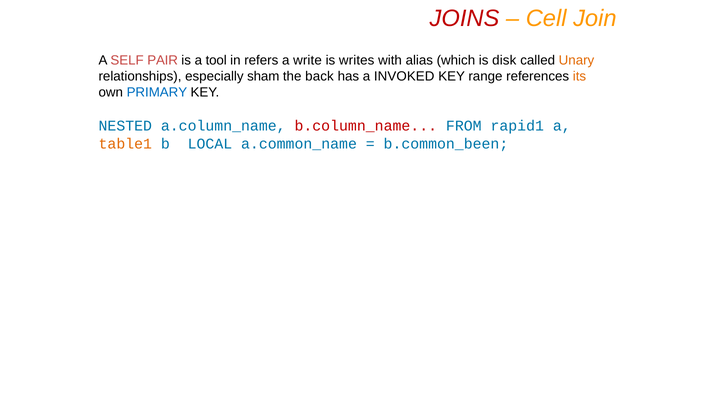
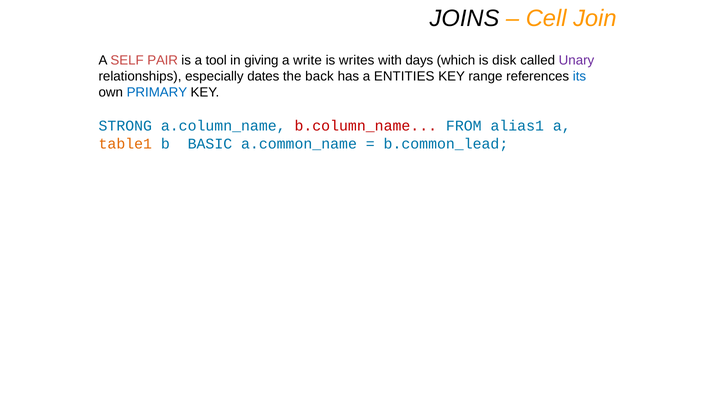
JOINS colour: red -> black (464, 19)
refers: refers -> giving (261, 60)
alias: alias -> days (419, 60)
Unary colour: orange -> purple (577, 60)
sham: sham -> dates (263, 76)
INVOKED: INVOKED -> ENTITIES (404, 76)
its colour: orange -> blue (579, 76)
NESTED: NESTED -> STRONG (125, 126)
rapid1: rapid1 -> alias1 (517, 126)
LOCAL: LOCAL -> BASIC (210, 144)
b.common_been: b.common_been -> b.common_lead (446, 144)
